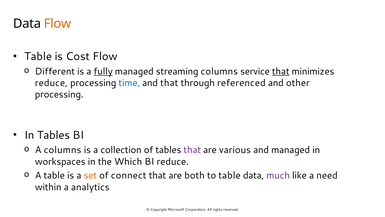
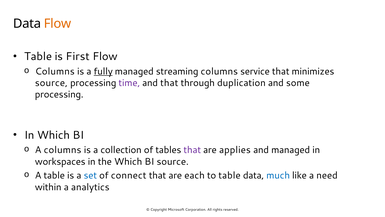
Cost: Cost -> First (78, 56)
Different: Different -> Columns (55, 71)
that underline: present -> none (281, 71)
reduce: reduce -> source (51, 83)
time colour: blue -> purple (129, 83)
referenced: referenced -> duplication (241, 83)
other: other -> some (298, 83)
In Tables: Tables -> Which (53, 135)
various: various -> applies (235, 150)
BI reduce: reduce -> source (173, 161)
set colour: orange -> blue (90, 175)
both: both -> each (195, 175)
much colour: purple -> blue (278, 175)
